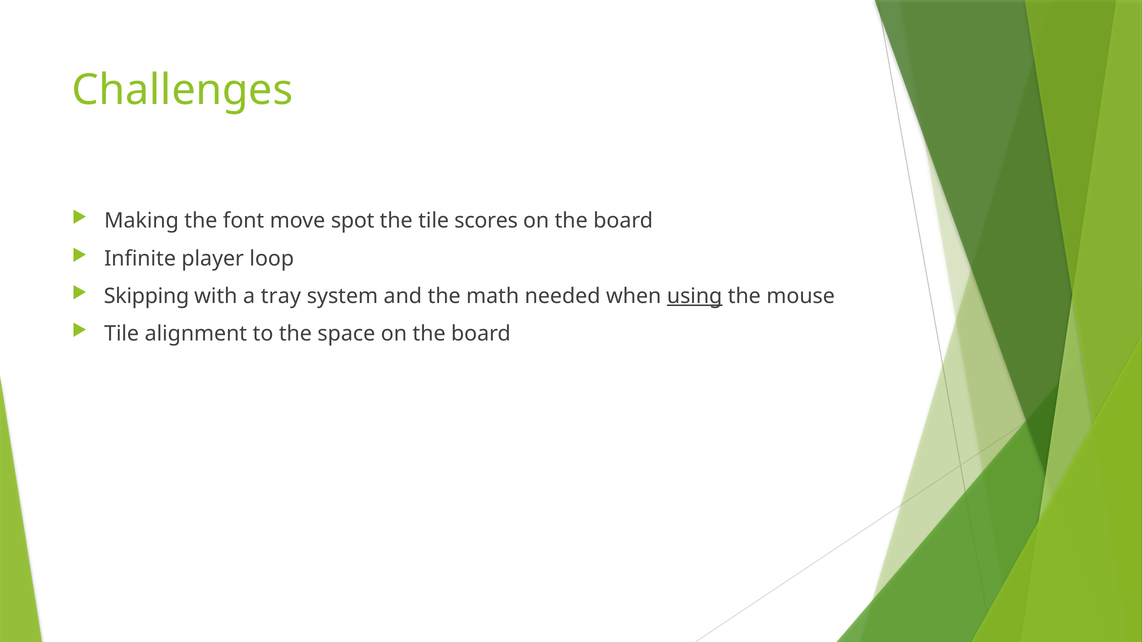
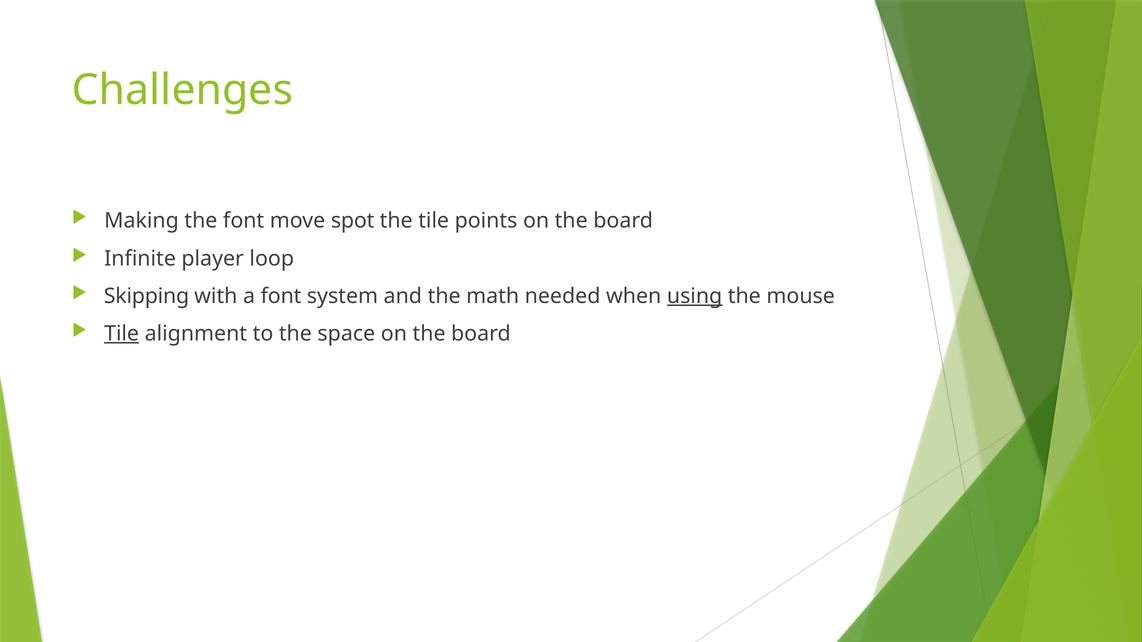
scores: scores -> points (486, 221)
a tray: tray -> font (281, 296)
Tile underline: none -> present (122, 334)
